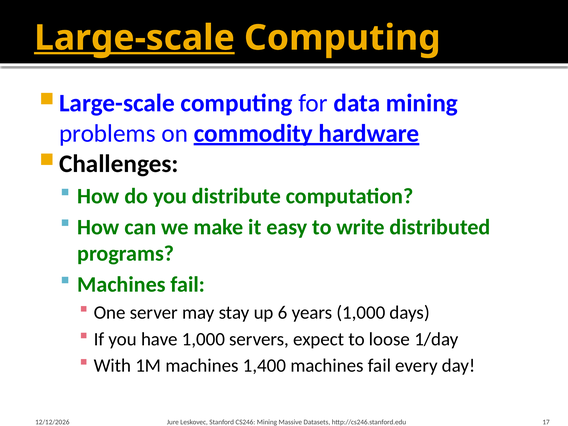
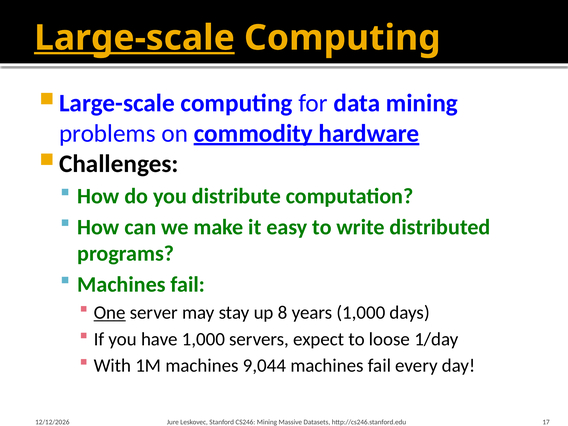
One underline: none -> present (110, 313)
6: 6 -> 8 (283, 313)
1,400: 1,400 -> 9,044 (264, 366)
